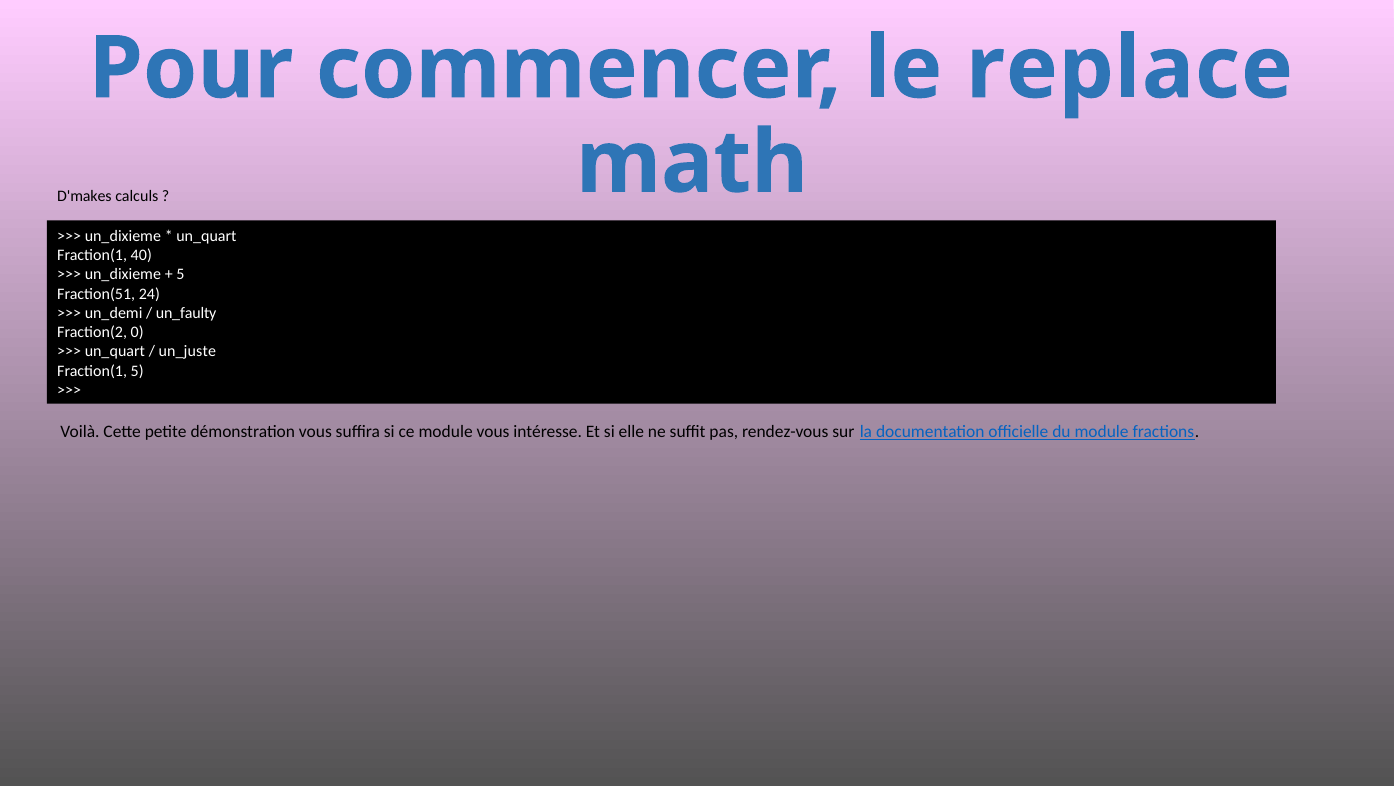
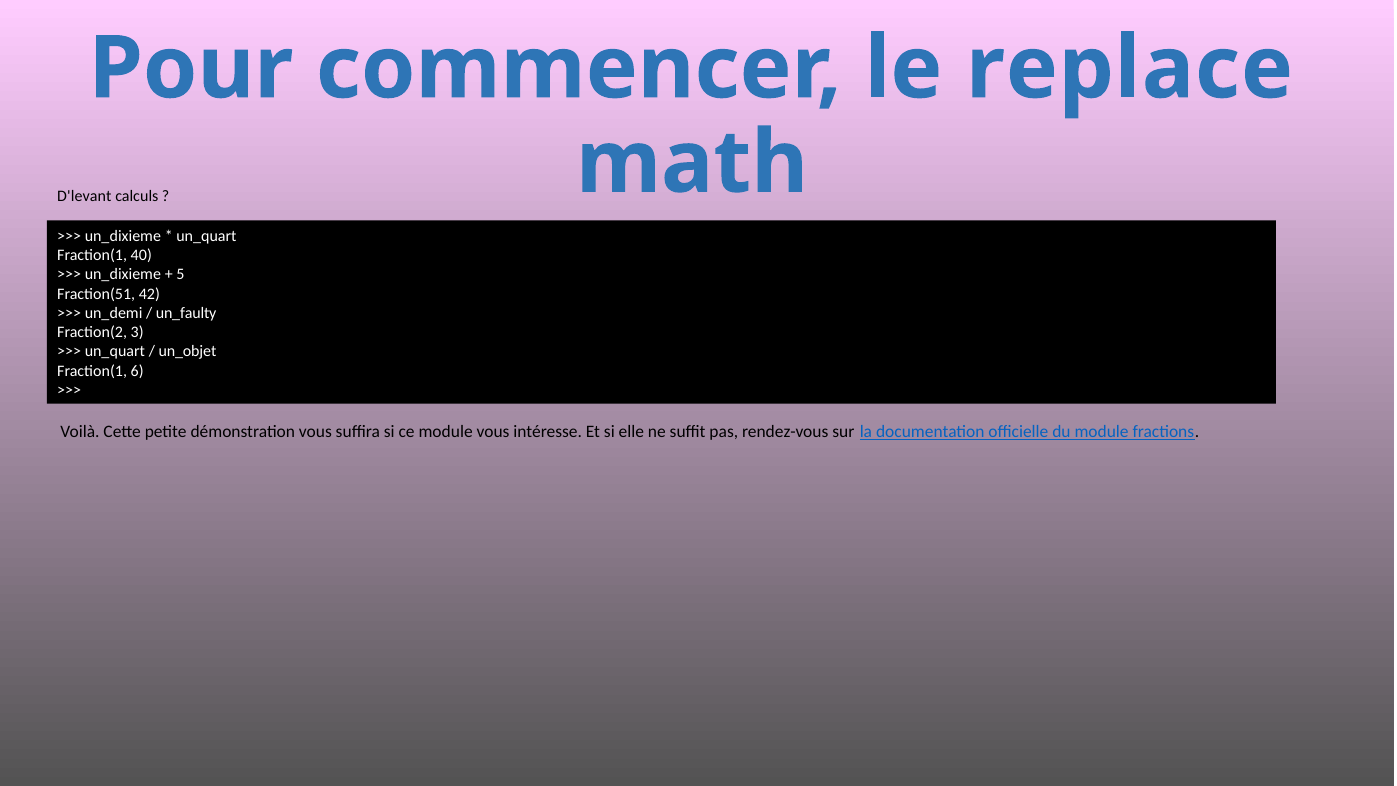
D'makes: D'makes -> D'levant (84, 196)
24: 24 -> 42 (149, 294)
0: 0 -> 3 (137, 332)
un_juste: un_juste -> un_objet (187, 351)
Fraction(1 5: 5 -> 6 (137, 371)
